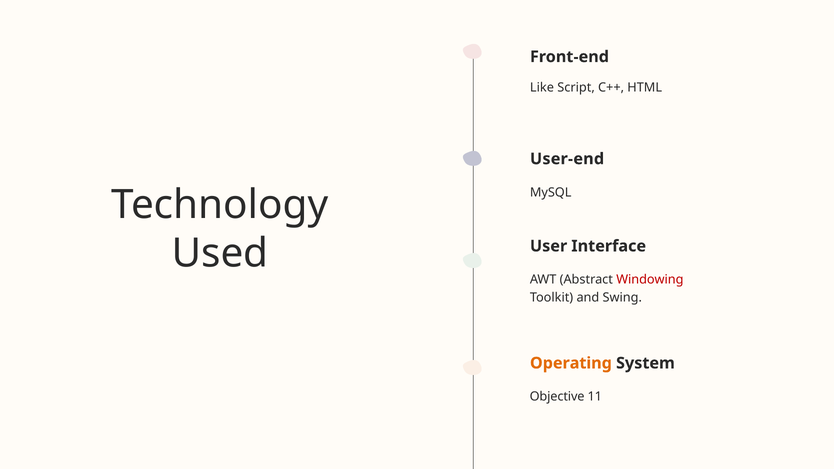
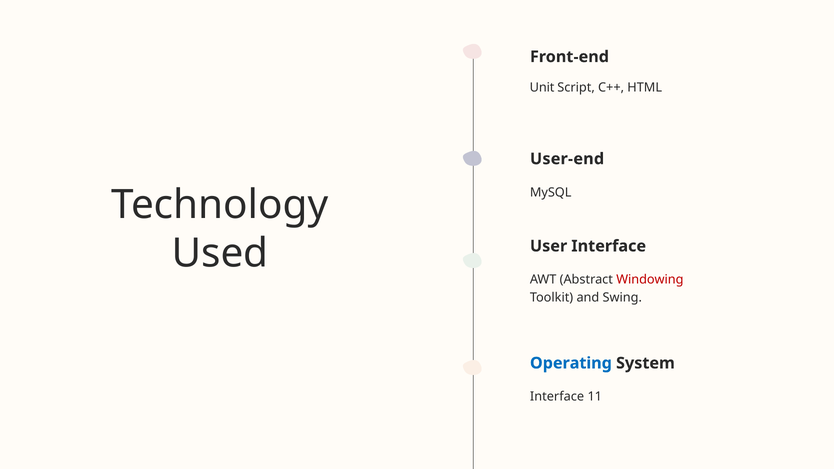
Like: Like -> Unit (542, 88)
Operating colour: orange -> blue (571, 363)
Objective: Objective -> Interface (557, 397)
